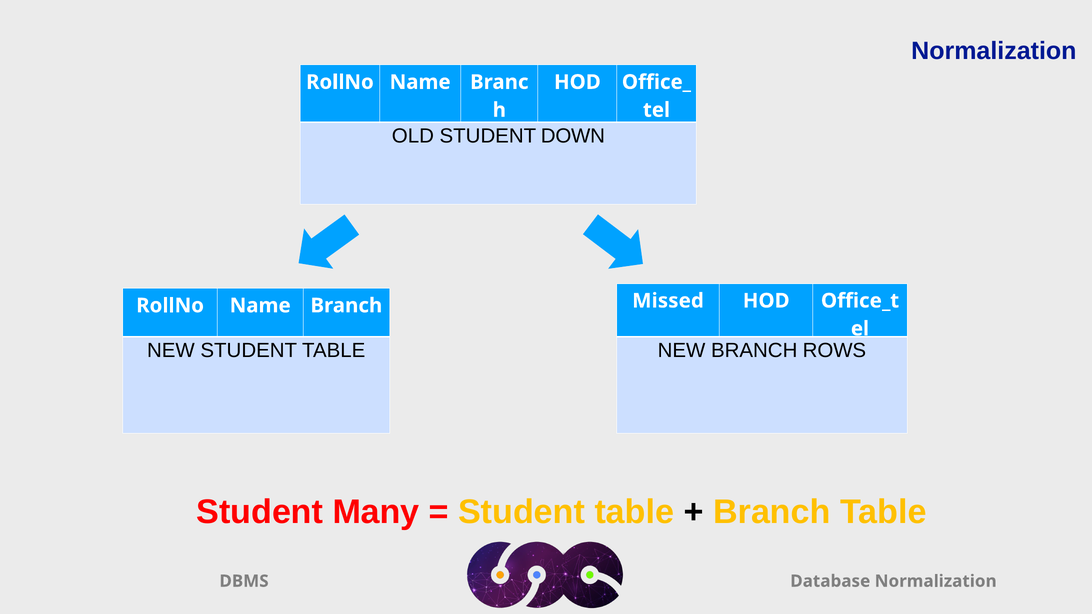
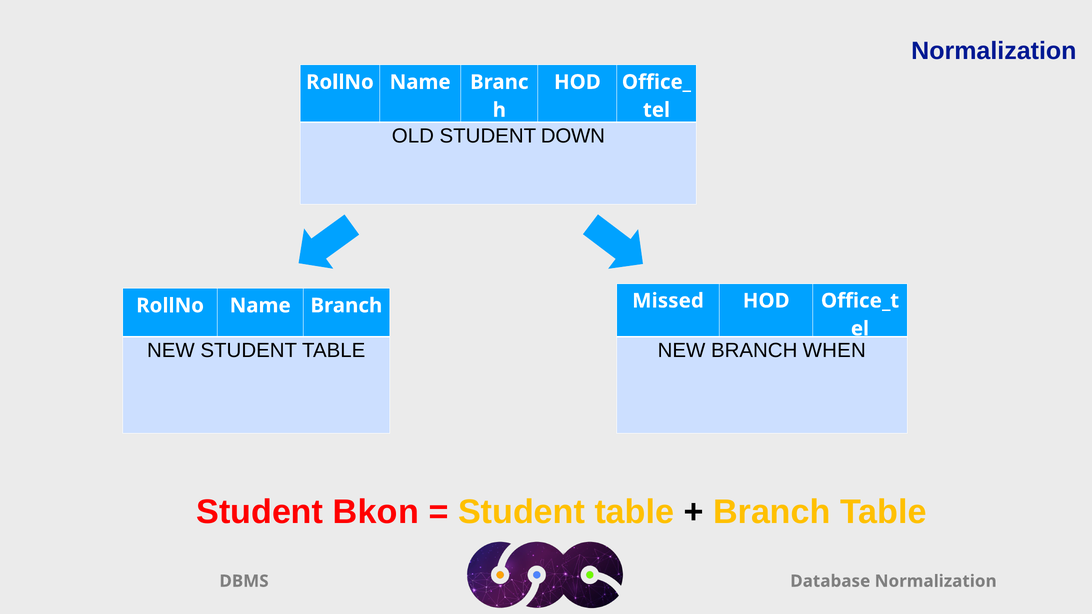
ROWS: ROWS -> WHEN (834, 351)
Many: Many -> Bkon (376, 512)
